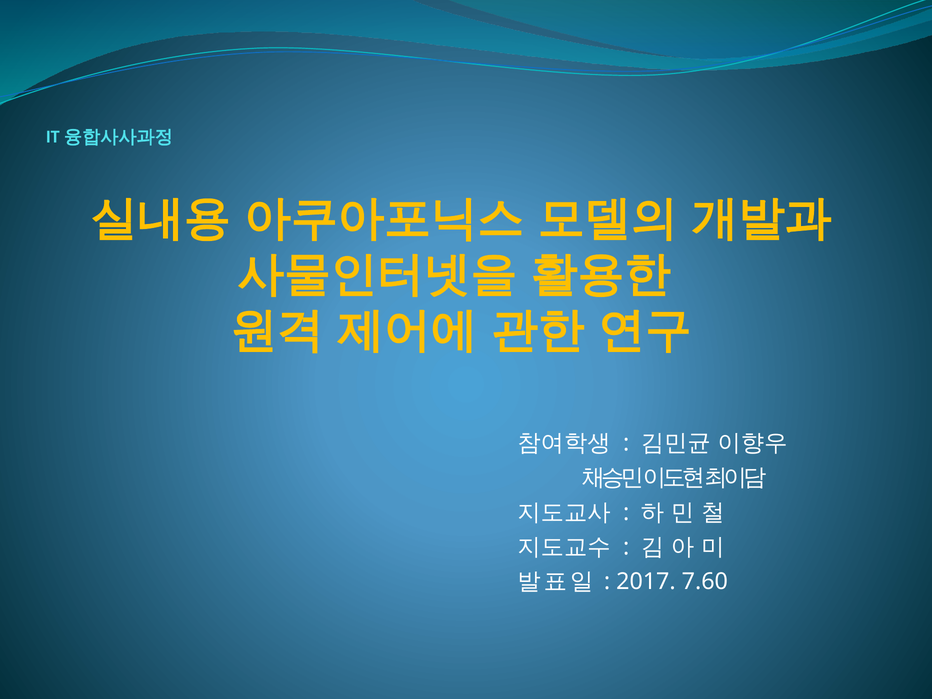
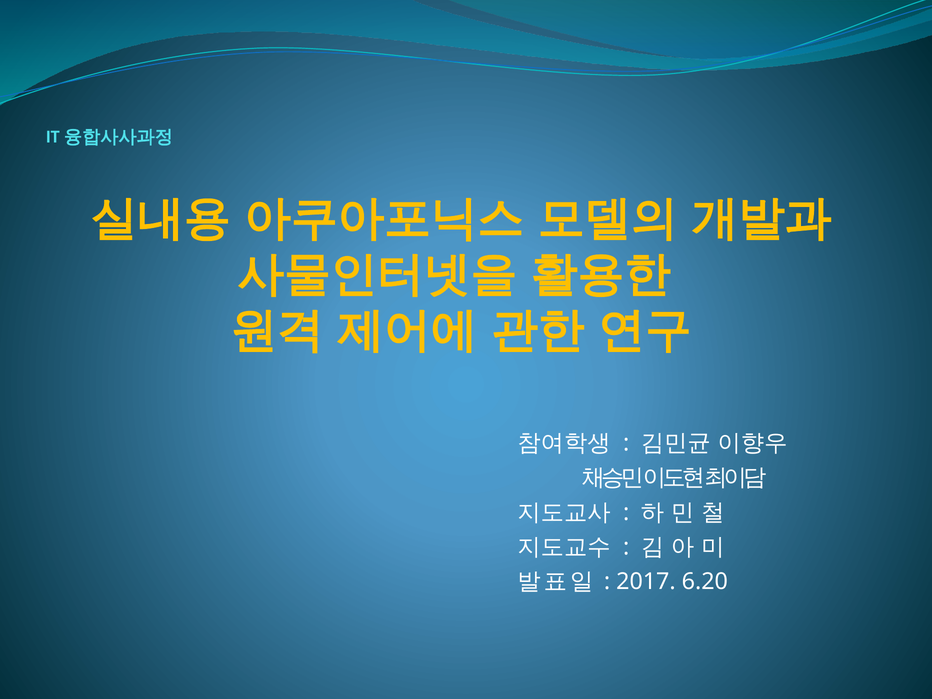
7.60: 7.60 -> 6.20 (705, 582)
